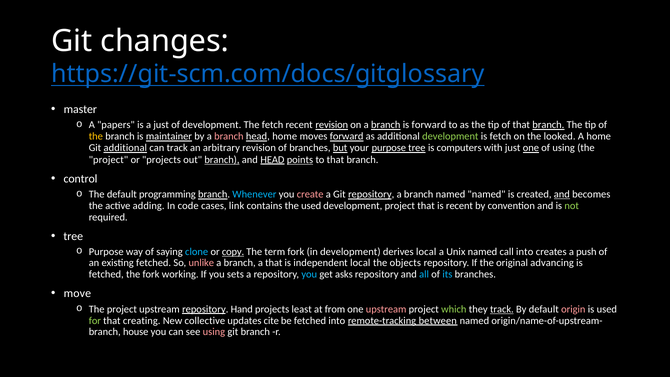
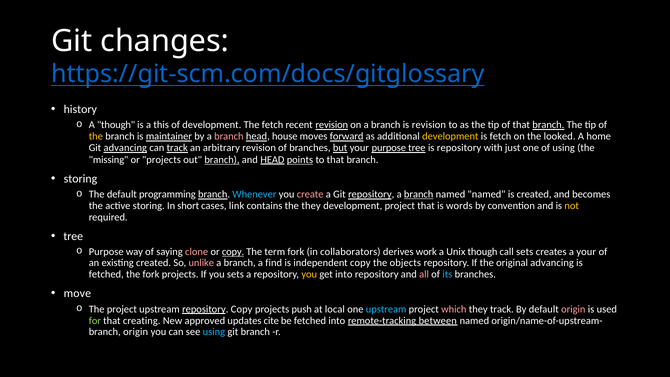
master: master -> history (80, 109)
A papers: papers -> though (116, 125)
a just: just -> this (161, 125)
branch underline: present -> none (386, 125)
is forward: forward -> revision (429, 125)
head home: home -> house (285, 136)
development colour: light green -> yellow (450, 136)
Git additional: additional -> advancing (125, 148)
track underline: none -> present (177, 148)
is computers: computers -> repository (459, 148)
one underline: present -> none (531, 148)
project: project -> missing (109, 160)
control: control -> storing (80, 179)
branch underline: none -> present (419, 194)
and underline: present -> none (562, 194)
active adding: adding -> storing (149, 206)
code: code -> short (188, 206)
the used: used -> they (311, 206)
is recent: recent -> words (459, 206)
not colour: light green -> yellow (572, 206)
clone colour: light blue -> pink (197, 252)
in development: development -> collaborators (350, 252)
derives local: local -> work (426, 252)
Unix named: named -> though (483, 252)
call into: into -> sets (525, 252)
a push: push -> your (586, 252)
existing fetched: fetched -> created (154, 263)
a that: that -> find (274, 263)
independent local: local -> copy (360, 263)
fork working: working -> projects (180, 274)
you colour: light blue -> yellow (309, 274)
get asks: asks -> into (344, 274)
all colour: light blue -> pink (424, 274)
repository Hand: Hand -> Copy (242, 309)
least: least -> push (302, 309)
from: from -> local (335, 309)
upstream colour: pink -> light blue (386, 309)
which colour: light green -> pink (454, 309)
track underline: present -> none (502, 309)
collective: collective -> approved (205, 321)
branch house: house -> origin (136, 332)
using colour: pink -> light blue (214, 332)
